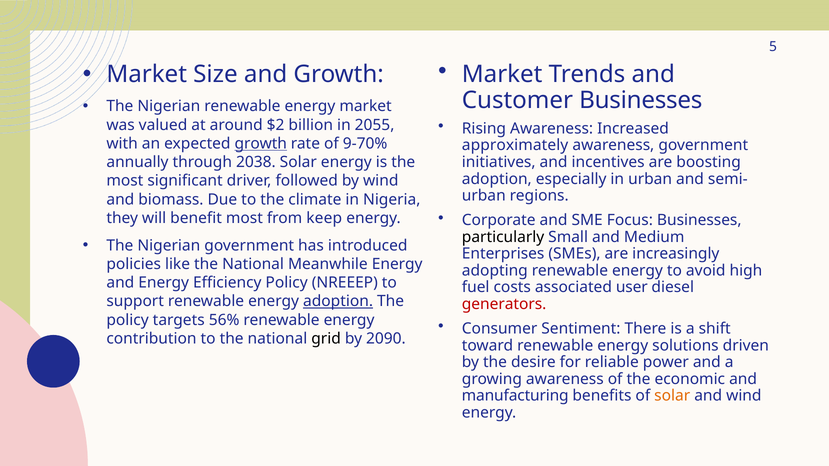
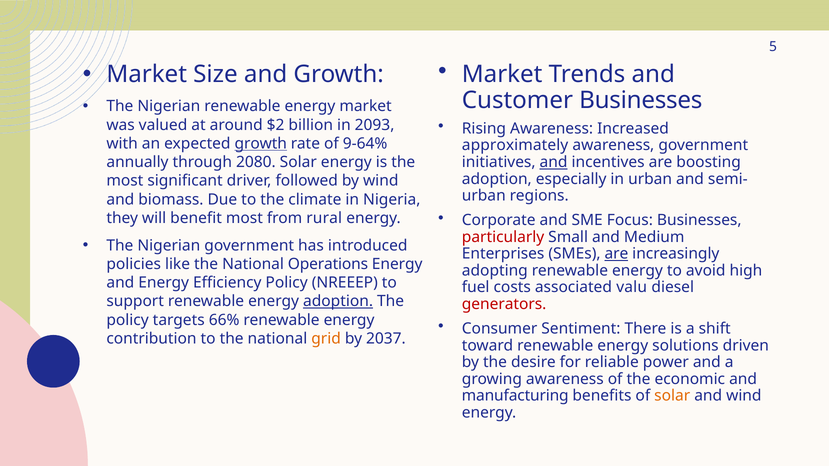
2055: 2055 -> 2093 (375, 125)
9-70%: 9-70% -> 9-64% (365, 144)
and underline: none -> present (554, 162)
2038: 2038 -> 2080 (256, 162)
keep: keep -> rural (324, 218)
particularly colour: black -> red (503, 237)
are underline: none -> present (616, 254)
Meanwhile: Meanwhile -> Operations (328, 264)
user: user -> valu (632, 288)
56%: 56% -> 66% (224, 320)
grid colour: black -> orange (326, 339)
2090: 2090 -> 2037 (386, 339)
